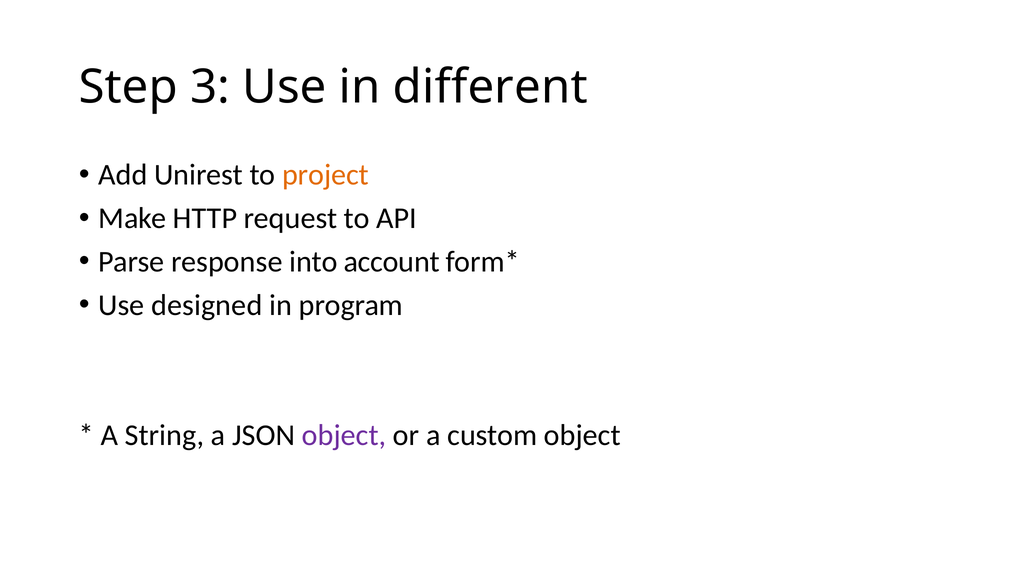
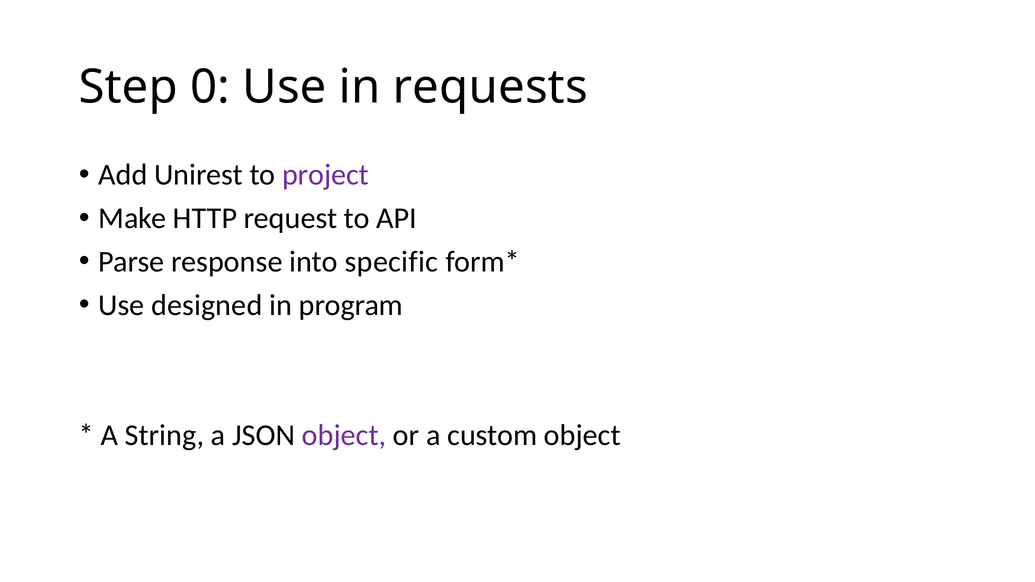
3: 3 -> 0 (210, 87)
different: different -> requests (490, 87)
project colour: orange -> purple (326, 175)
account: account -> specific (391, 262)
